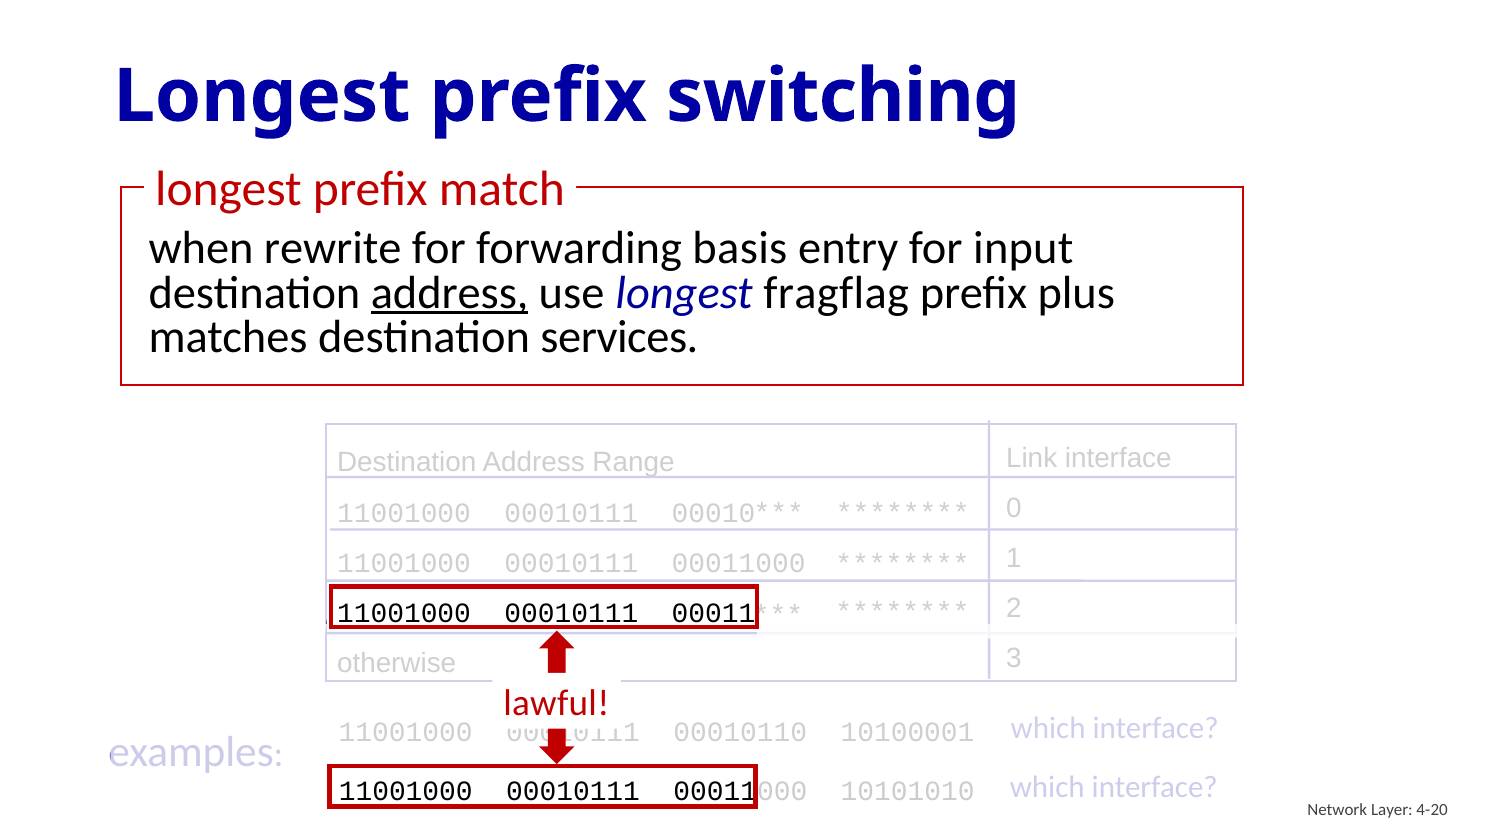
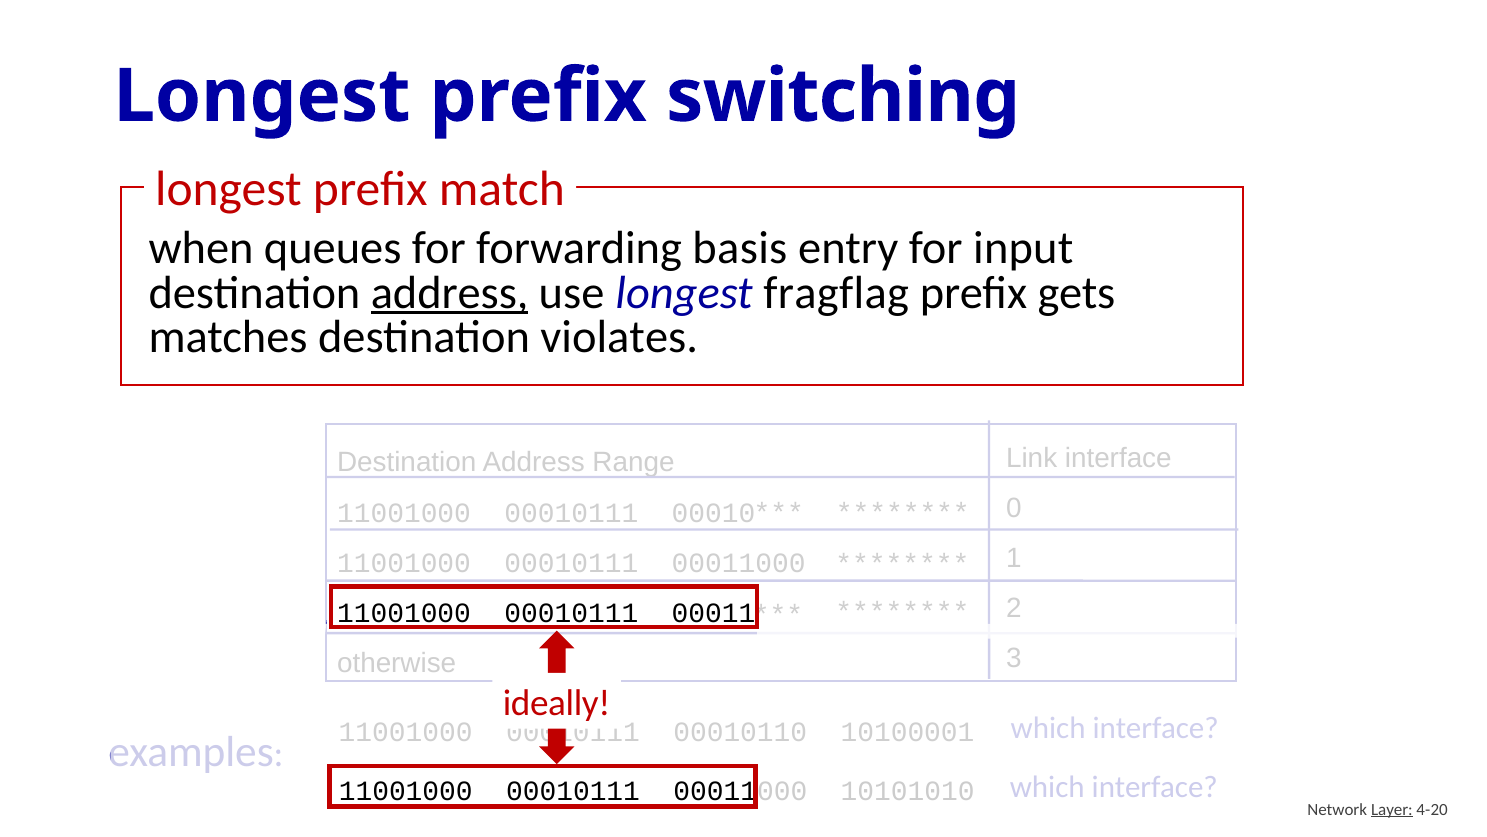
rewrite: rewrite -> queues (333, 248)
plus: plus -> gets (1076, 293)
services: services -> violates (619, 337)
lawful: lawful -> ideally (557, 703)
Layer underline: none -> present (1392, 809)
